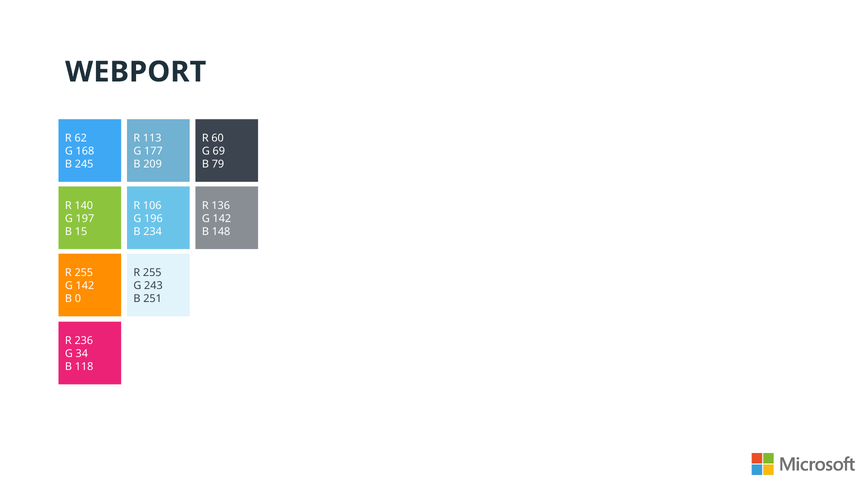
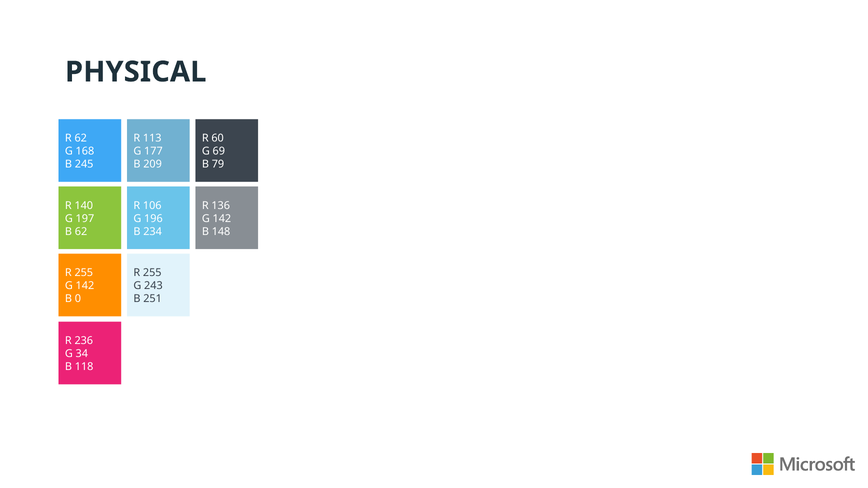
WEBPORT: WEBPORT -> PHYSICAL (136, 72)
B 15: 15 -> 62 (81, 232)
